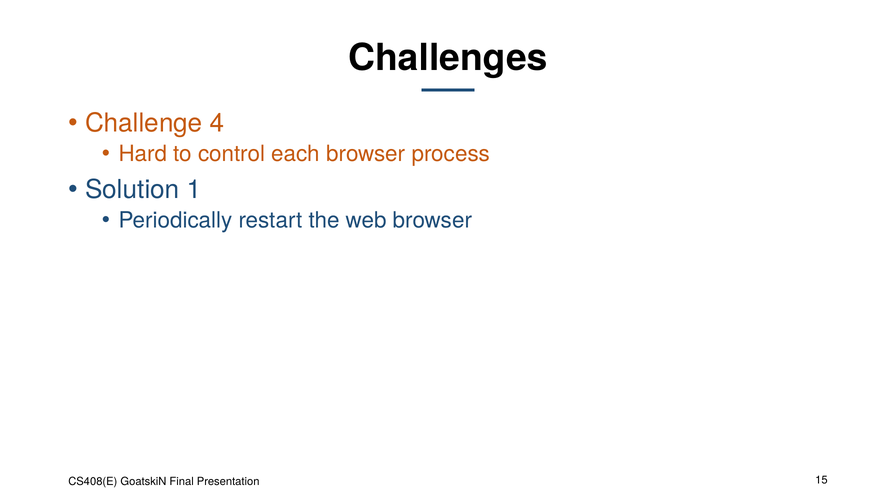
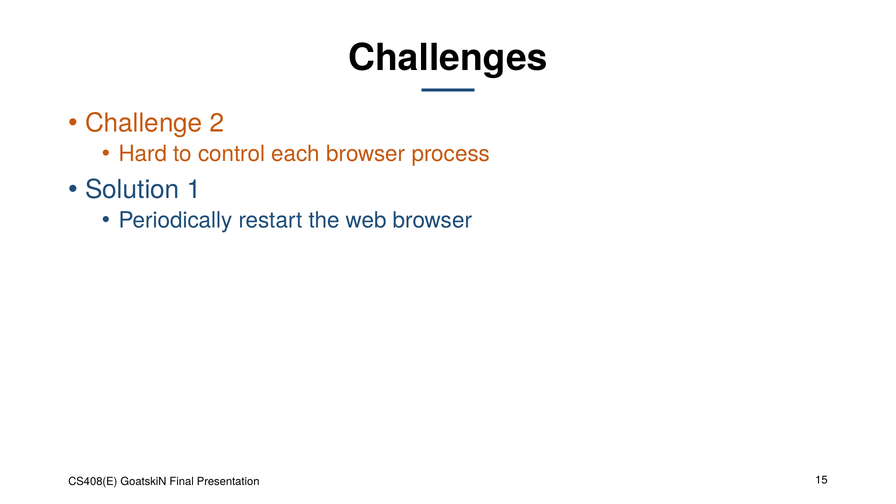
4: 4 -> 2 (217, 123)
